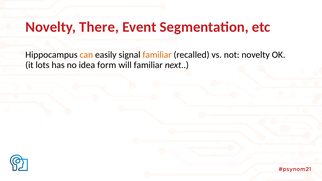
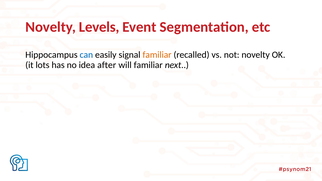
There: There -> Levels (99, 27)
can colour: orange -> blue (86, 55)
form: form -> after (107, 65)
